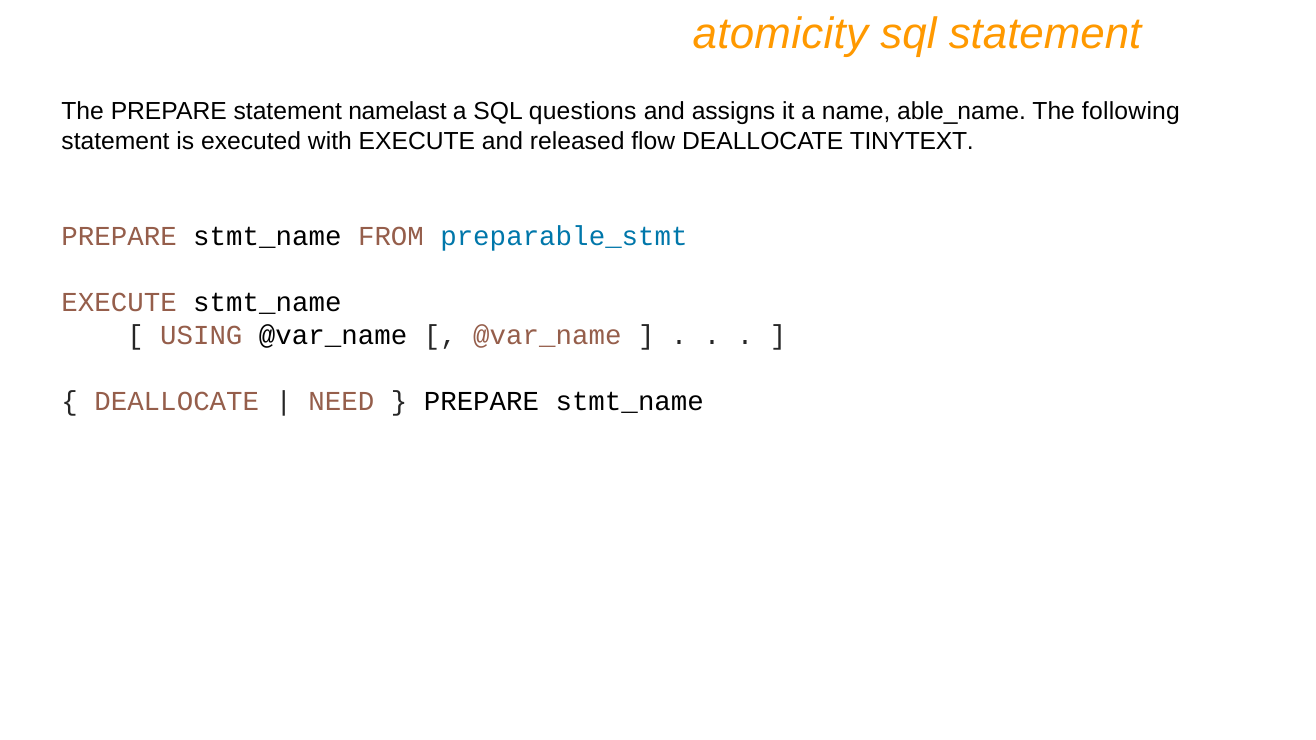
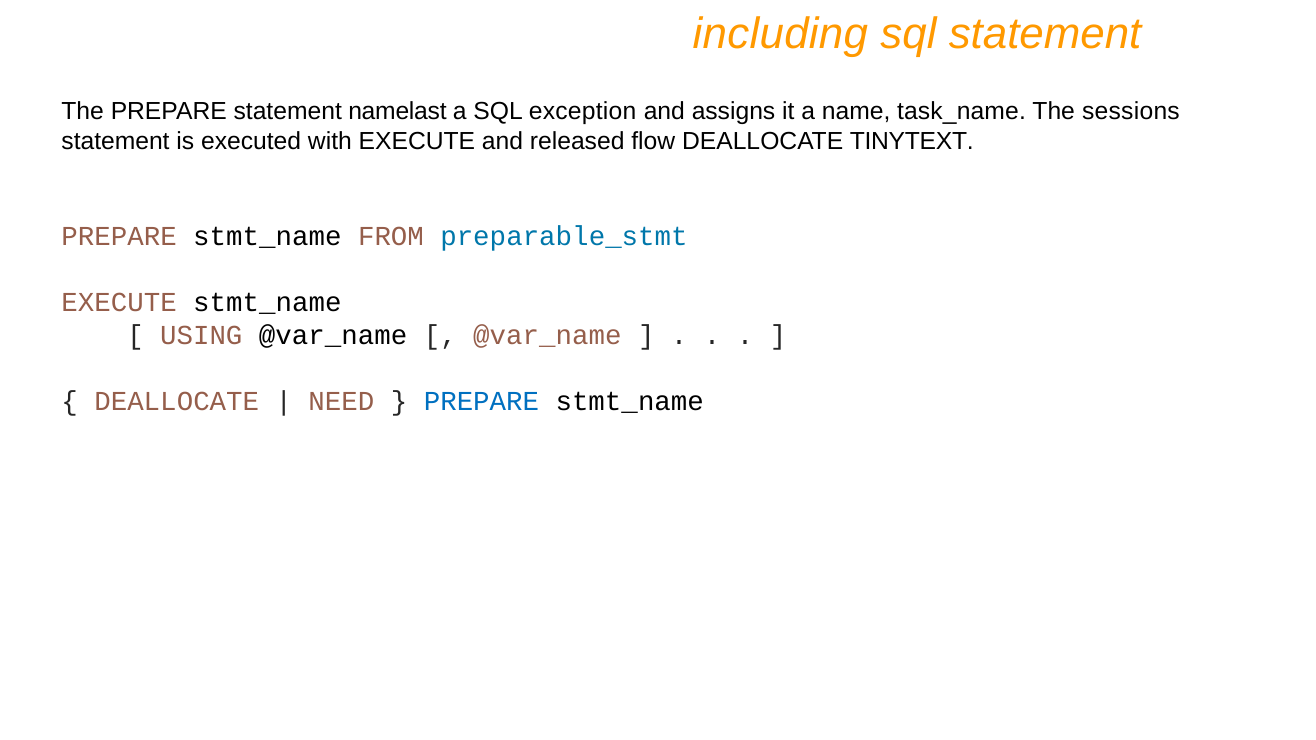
atomicity: atomicity -> including (780, 34)
questions: questions -> exception (583, 112)
able_name: able_name -> task_name (962, 112)
following: following -> sessions (1131, 112)
PREPARE colour: black -> blue (481, 401)
